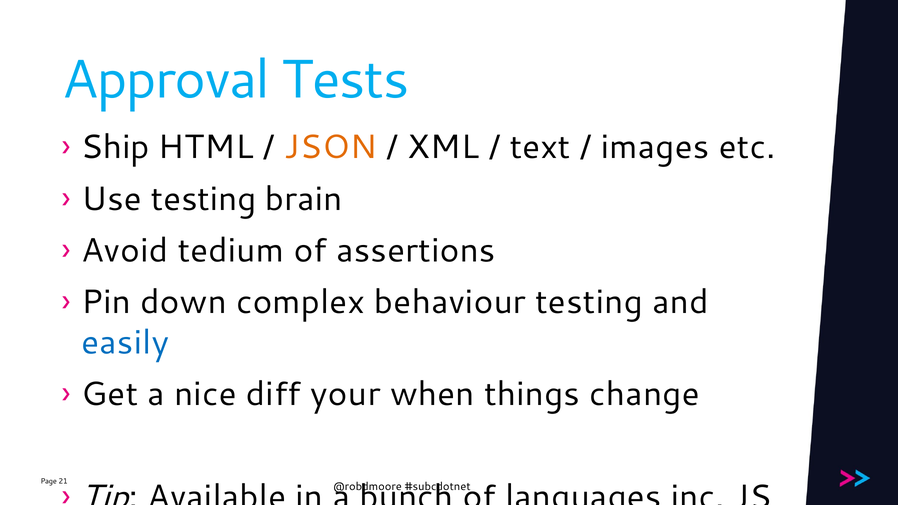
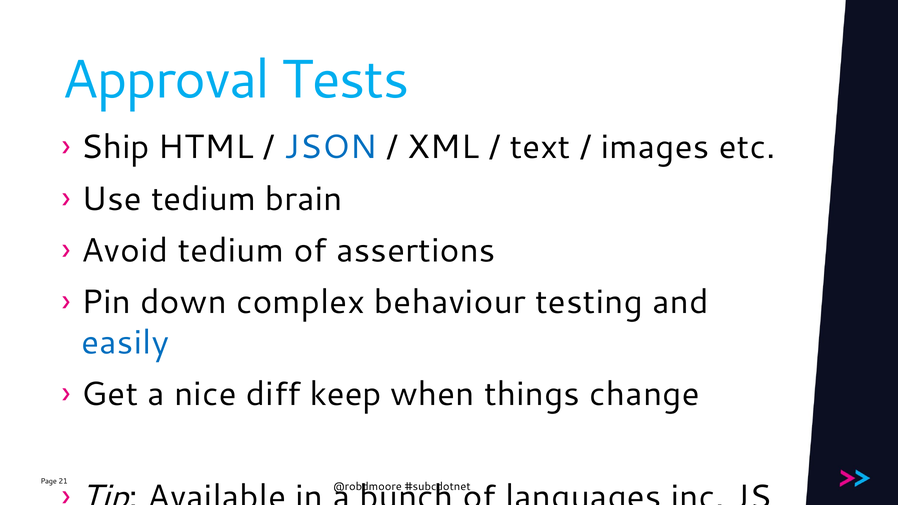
JSON colour: orange -> blue (331, 147)
Use testing: testing -> tedium (204, 199)
your: your -> keep (346, 394)
